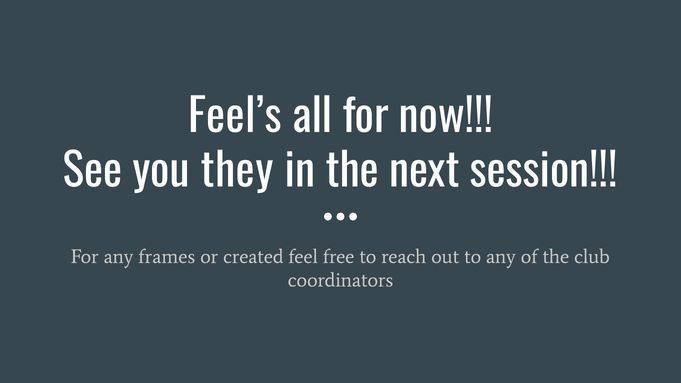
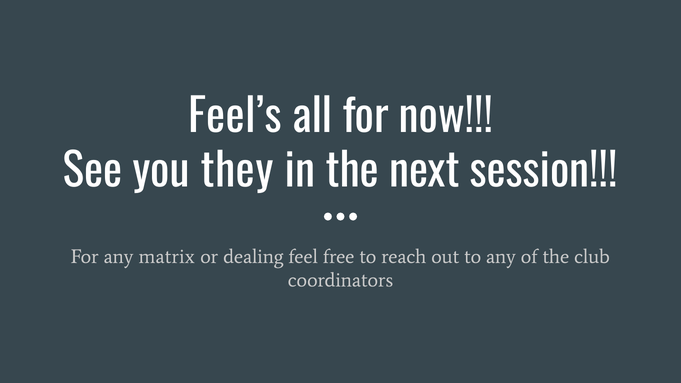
frames: frames -> matrix (167, 257)
created: created -> dealing (253, 257)
